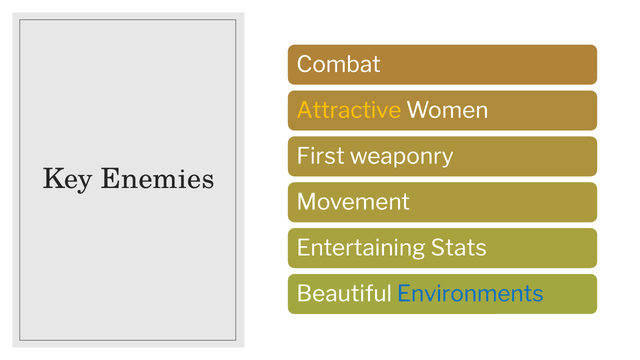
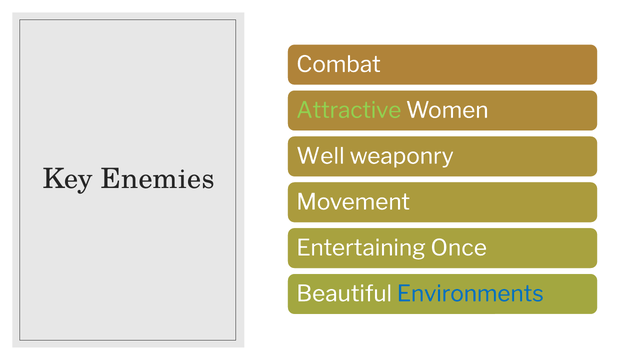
Attractive colour: yellow -> light green (349, 110)
First: First -> Well (320, 156)
Stats: Stats -> Once (459, 248)
